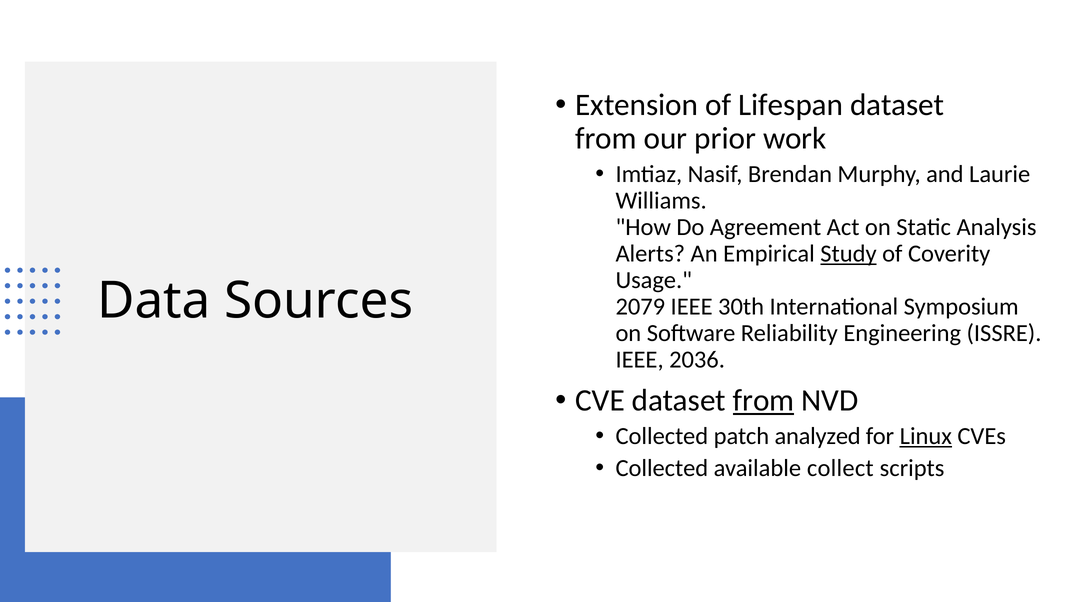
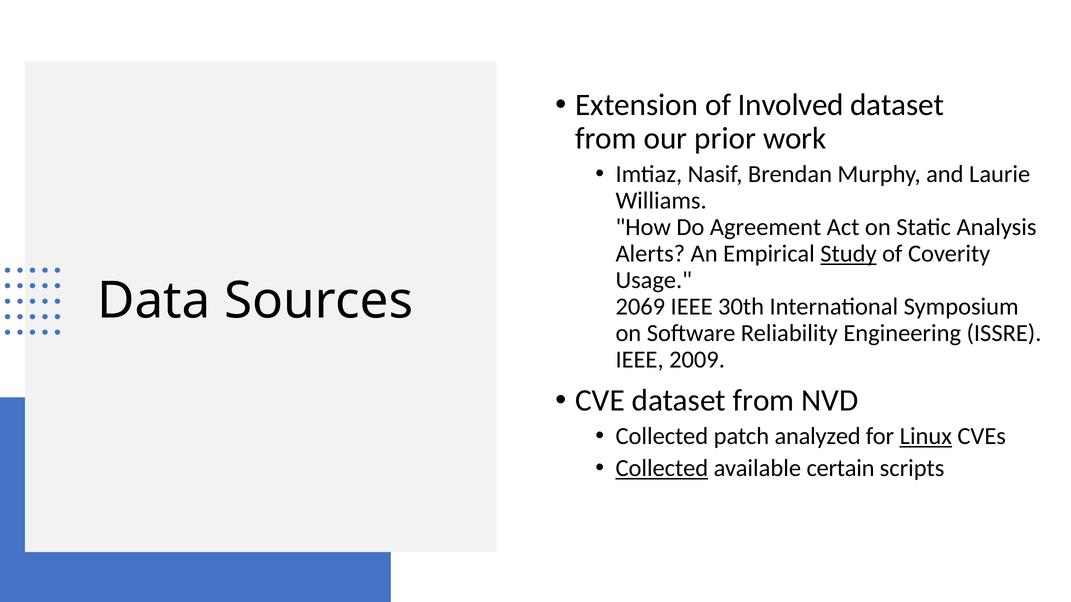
Lifespan: Lifespan -> Involved (791, 105)
2079: 2079 -> 2069 (640, 307)
2036: 2036 -> 2009 (697, 360)
from underline: present -> none (764, 401)
Collected underline: none -> present (662, 469)
collect: collect -> certain (841, 469)
